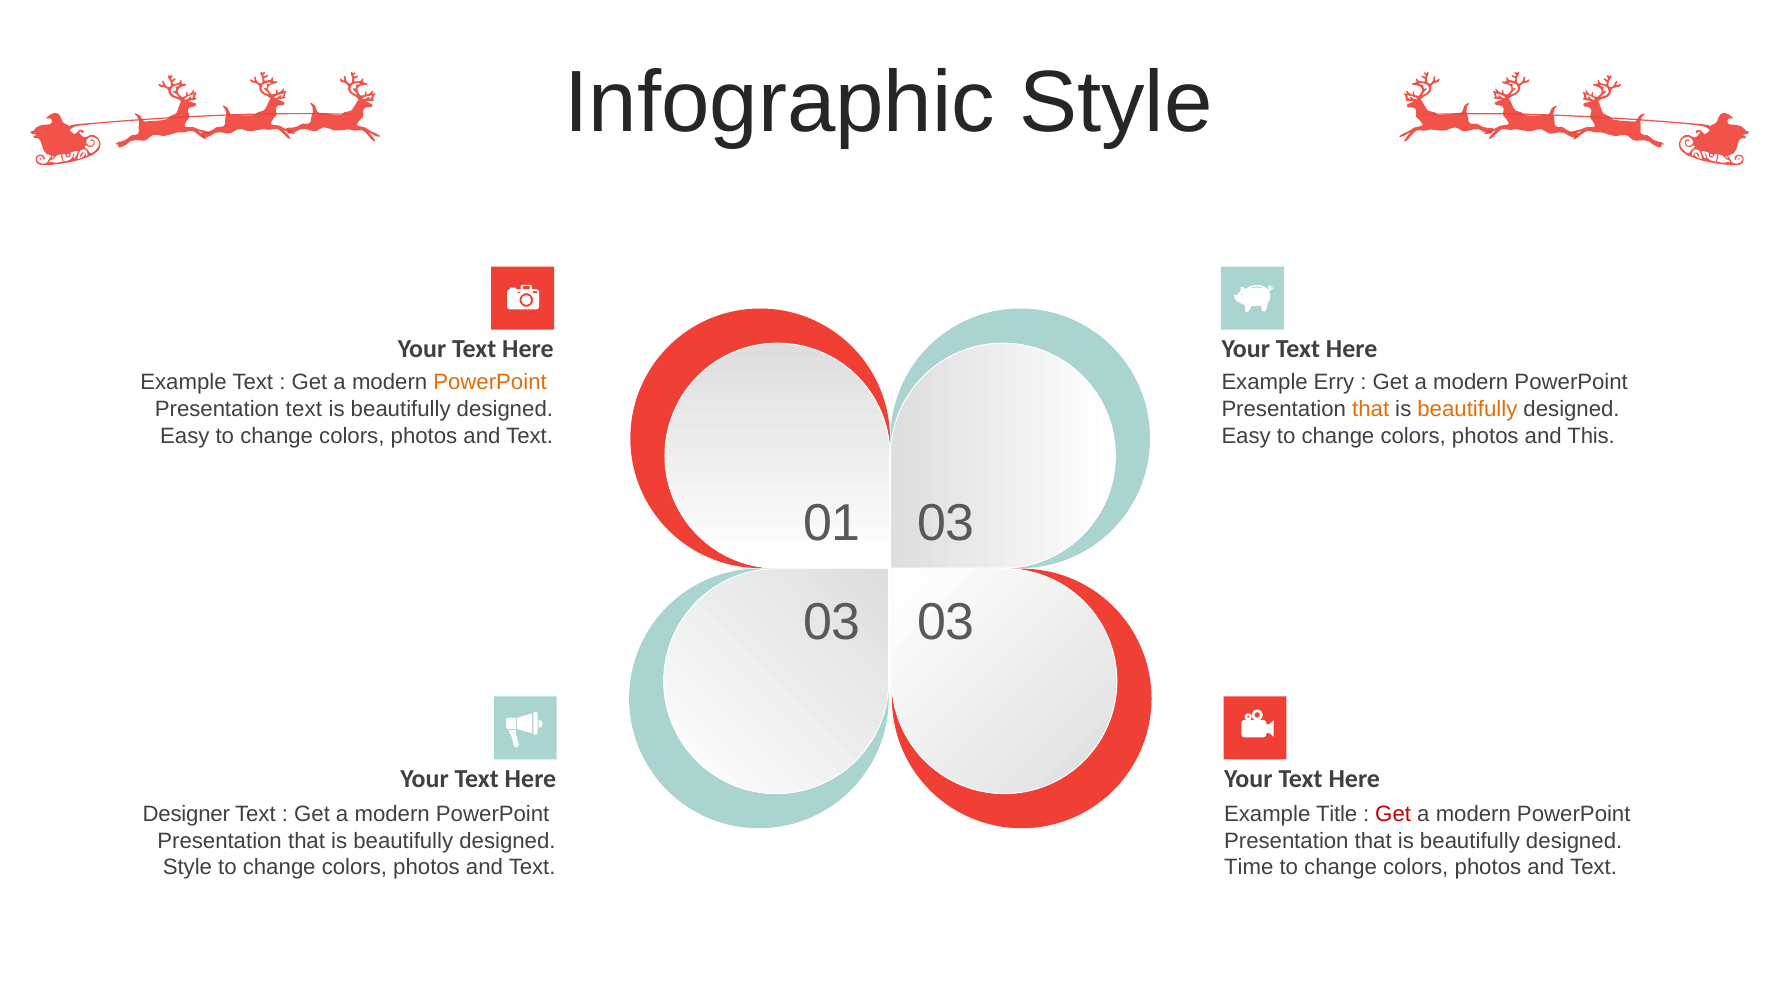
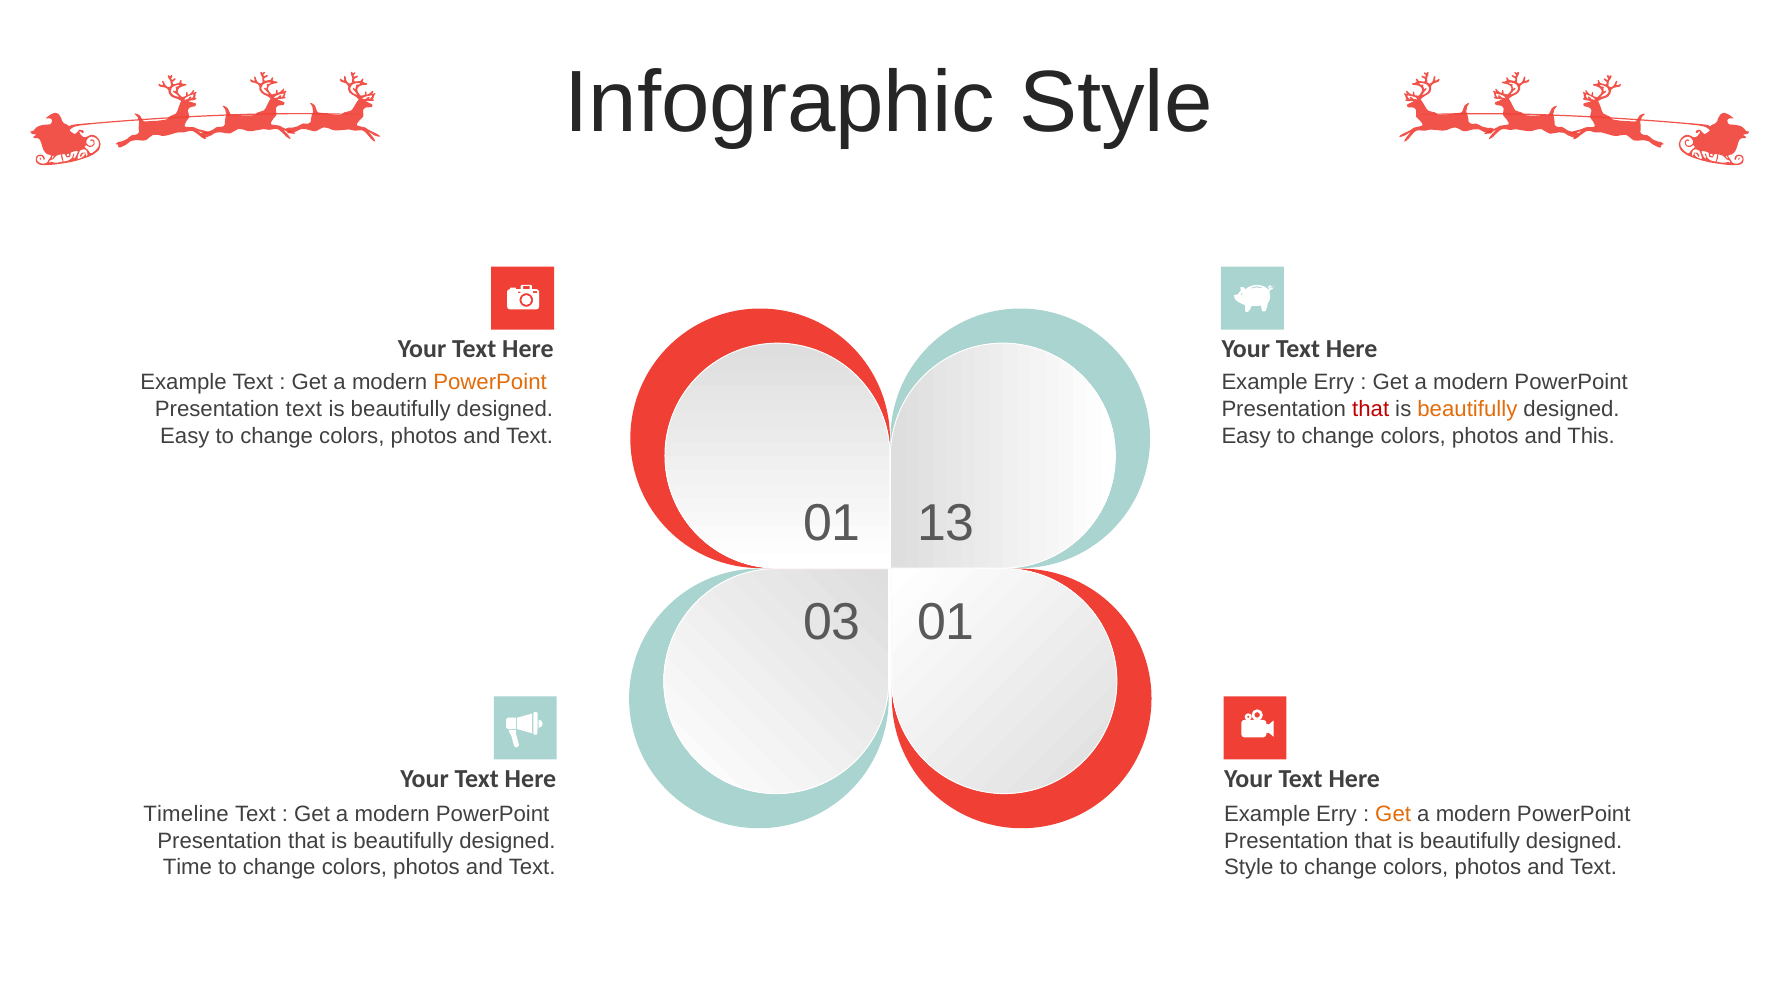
that colour: orange -> red (1371, 409)
01 03: 03 -> 13 (946, 523)
03: 03 -> 01 (946, 622)
Designer: Designer -> Timeline (186, 814)
Title: Title -> Erry (1337, 814)
Get colour: red -> orange (1393, 814)
Style: Style -> Time (187, 867)
Time: Time -> Style (1249, 867)
